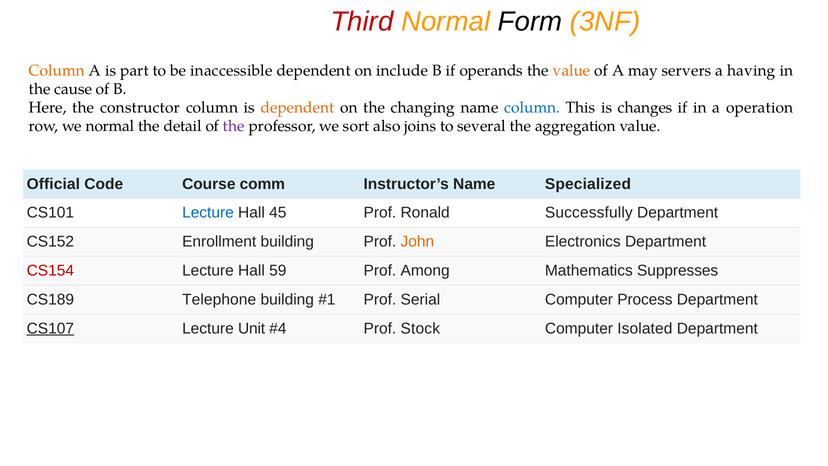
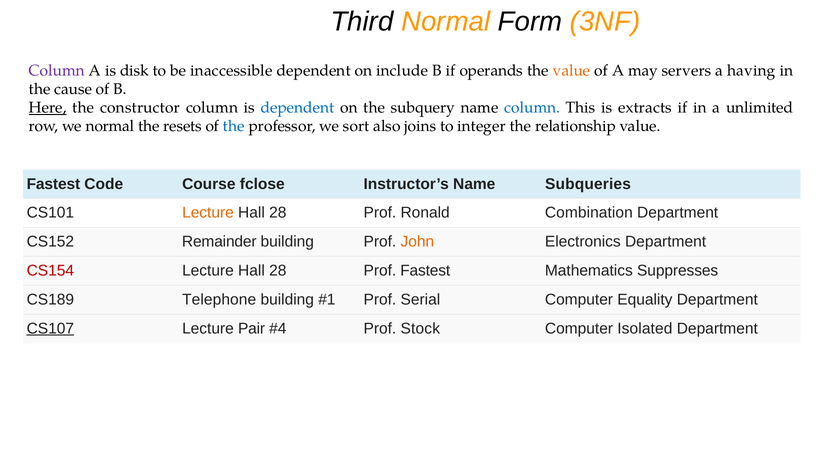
Third colour: red -> black (362, 22)
Column colour: orange -> purple (57, 70)
part: part -> disk (135, 70)
Here underline: none -> present (48, 108)
dependent colour: orange -> blue (297, 108)
changing: changing -> subquery (423, 108)
changes: changes -> extracts (645, 108)
operation: operation -> unlimited (760, 108)
detail: detail -> resets (183, 126)
the colour: purple -> blue (234, 126)
several: several -> integer (482, 126)
aggregation: aggregation -> relationship (576, 126)
Official: Official -> Fastest (53, 184)
comm: comm -> fclose (262, 184)
Specialized: Specialized -> Subqueries (588, 184)
Lecture colour: blue -> orange (208, 212)
45: 45 -> 28 (278, 212)
Successfully: Successfully -> Combination (589, 212)
Enrollment: Enrollment -> Remainder (219, 241)
59: 59 -> 28 (278, 270)
Prof Among: Among -> Fastest (425, 270)
Process: Process -> Equality (645, 299)
Unit: Unit -> Pair (252, 328)
